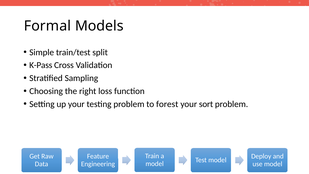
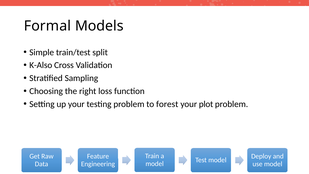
K-Pass: K-Pass -> K-Also (41, 65)
sort: sort -> plot (206, 104)
